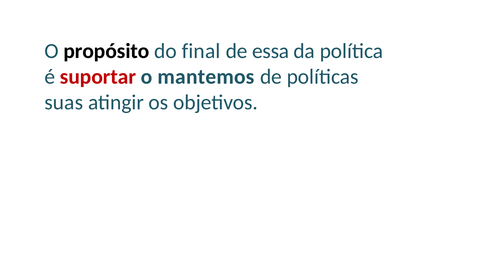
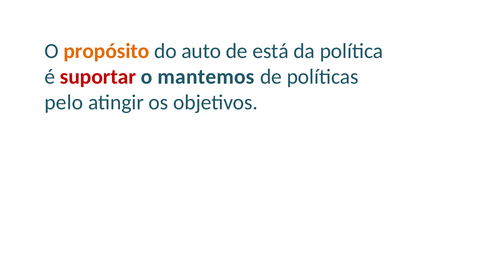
propósito colour: black -> orange (106, 51)
final: final -> auto (201, 51)
essa: essa -> está (271, 51)
suas: suas -> pelo (64, 103)
